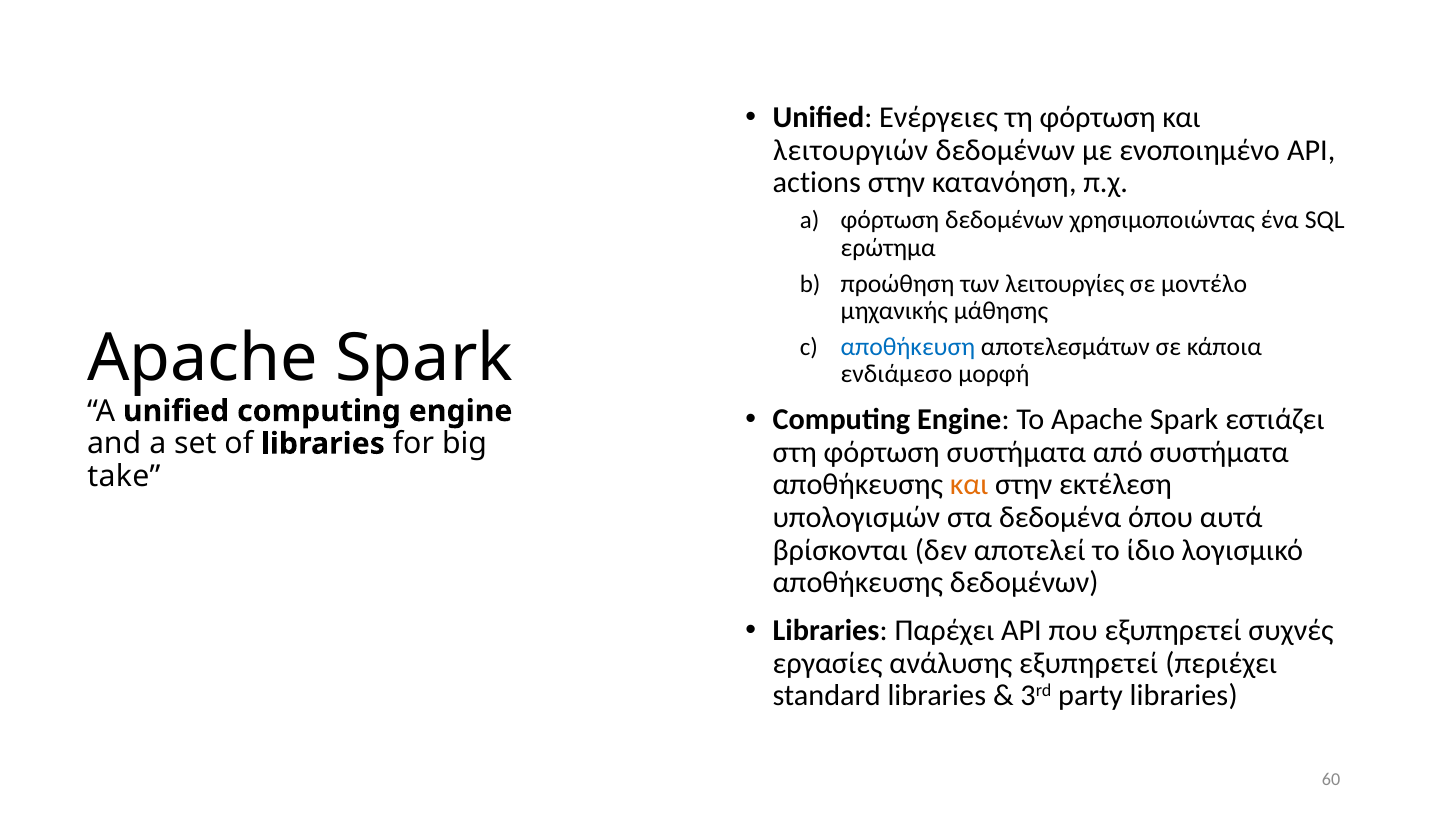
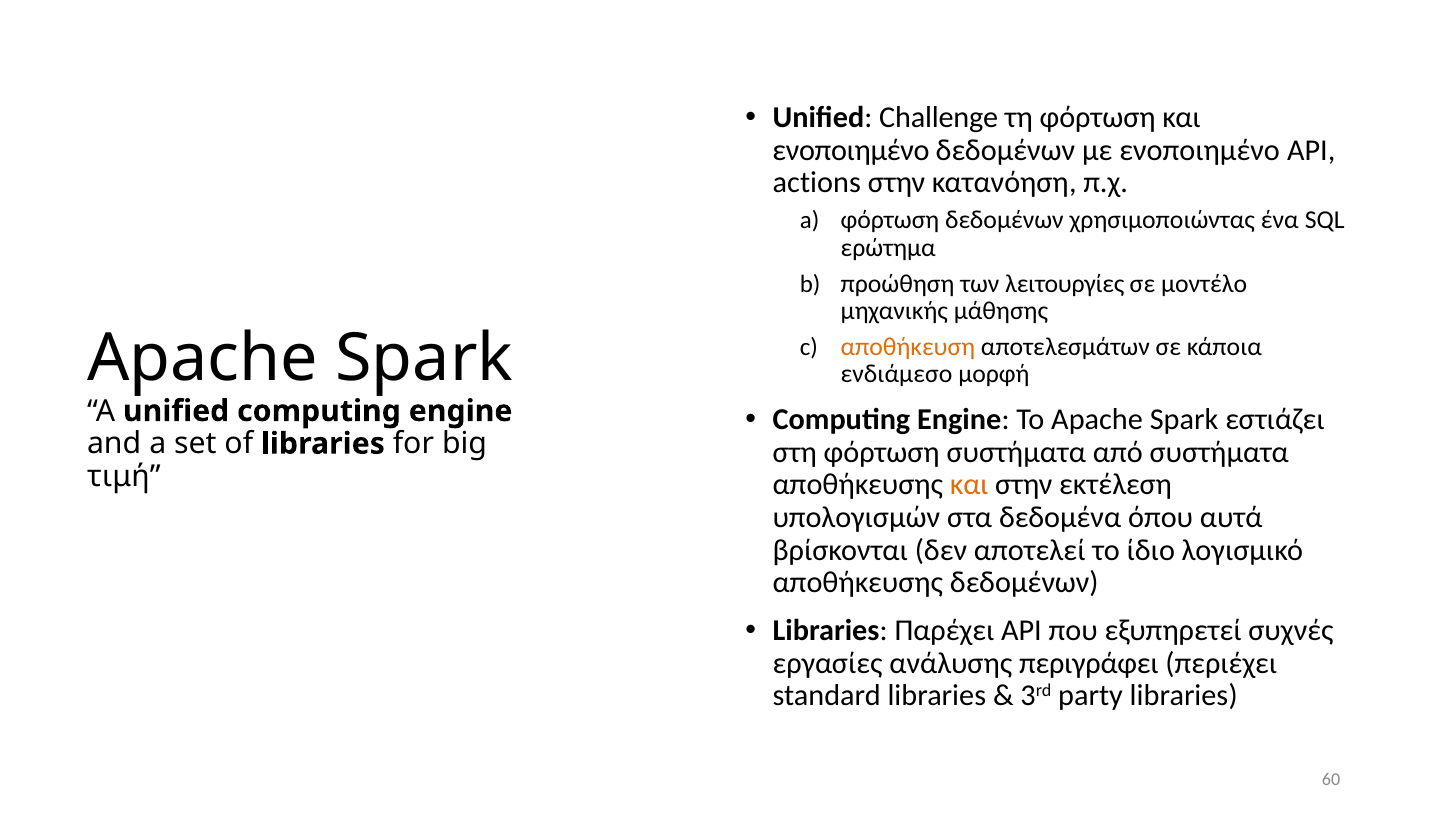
Ενέργειες: Ενέργειες -> Challenge (939, 118)
λειτουργιών: λειτουργιών -> ενοποιημένο (851, 150)
αποθήκευση colour: blue -> orange (908, 347)
take: take -> τιμή (124, 477)
ανάλυσης εξυπηρετεί: εξυπηρετεί -> περιγράφει (1089, 663)
